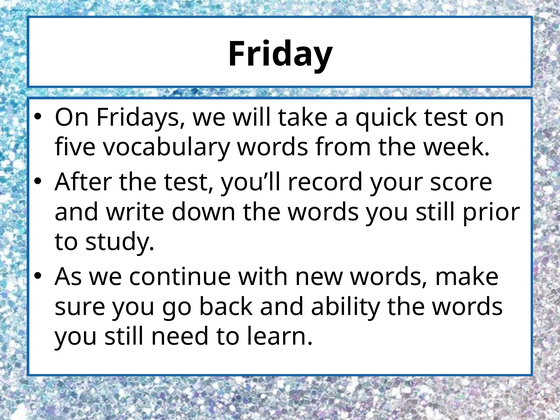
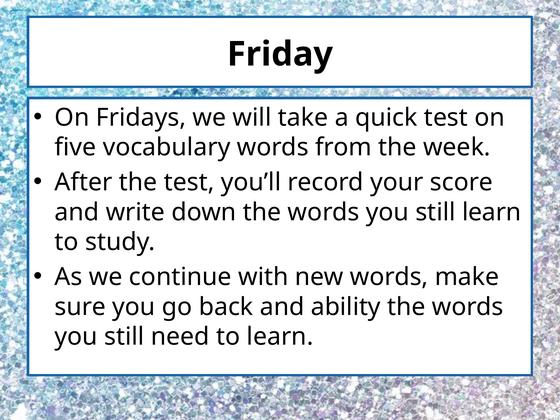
still prior: prior -> learn (492, 212)
